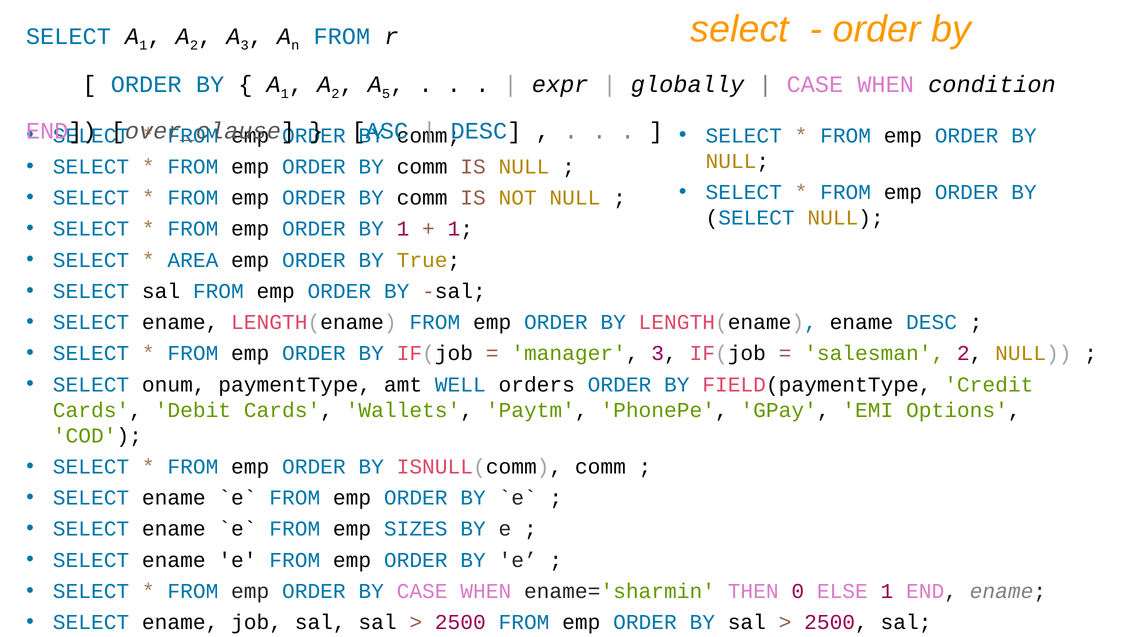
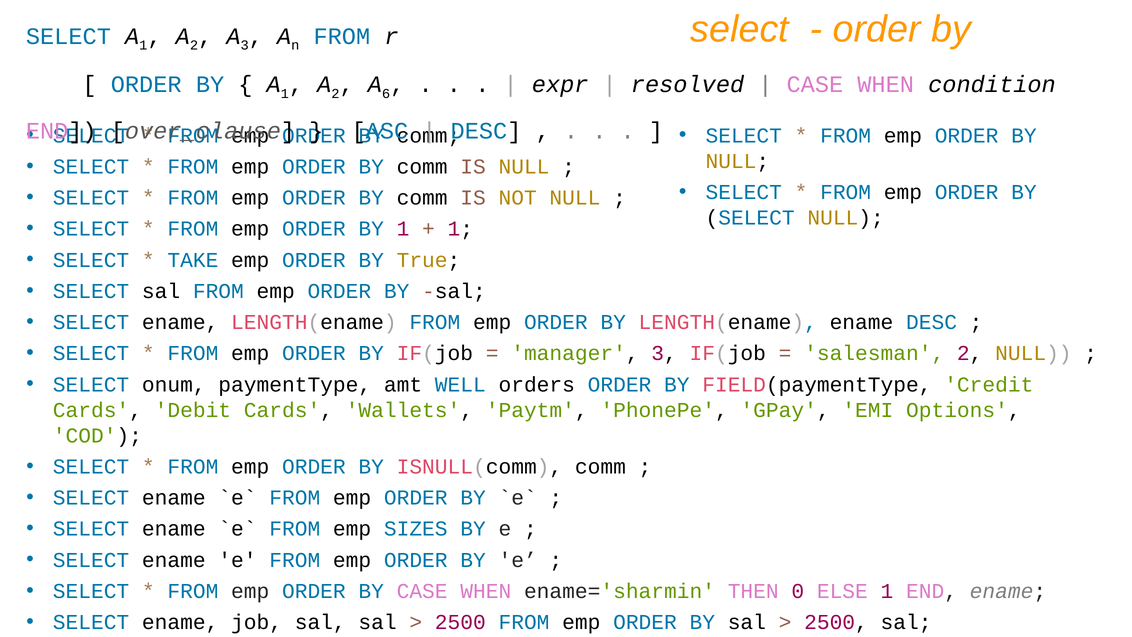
5: 5 -> 6 (386, 94)
globally: globally -> resolved (688, 84)
AREA: AREA -> TAKE (193, 260)
